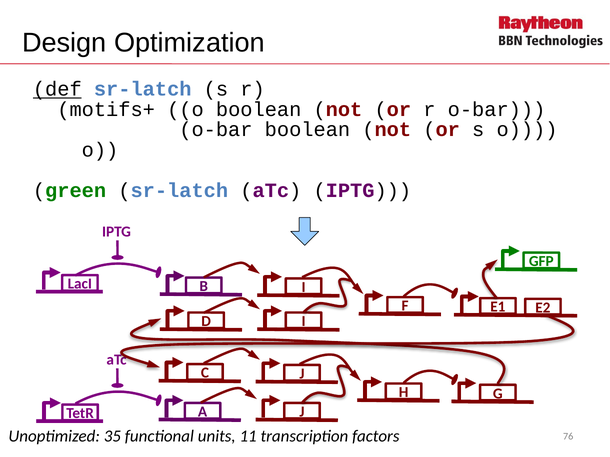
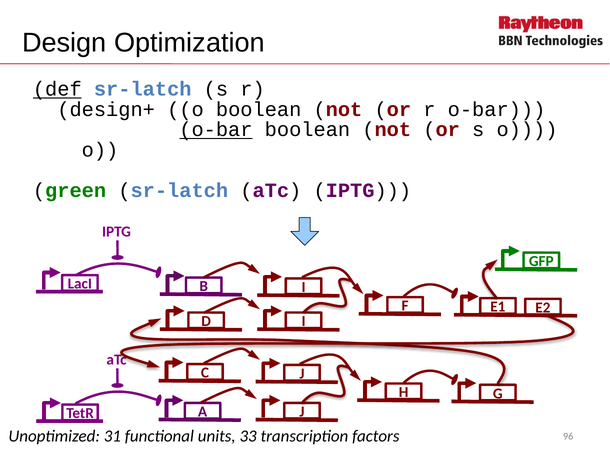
motifs+: motifs+ -> design+ (106, 110)
o-bar underline: none -> present (216, 130)
35: 35 -> 31 (112, 437)
11: 11 -> 33 (248, 437)
76: 76 -> 96 (568, 437)
